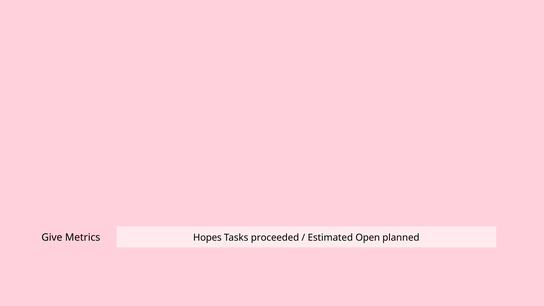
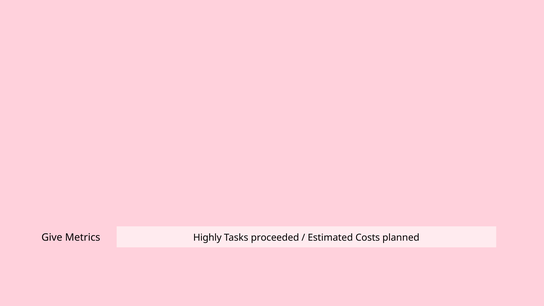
Hopes: Hopes -> Highly (207, 238)
Open: Open -> Costs (368, 238)
